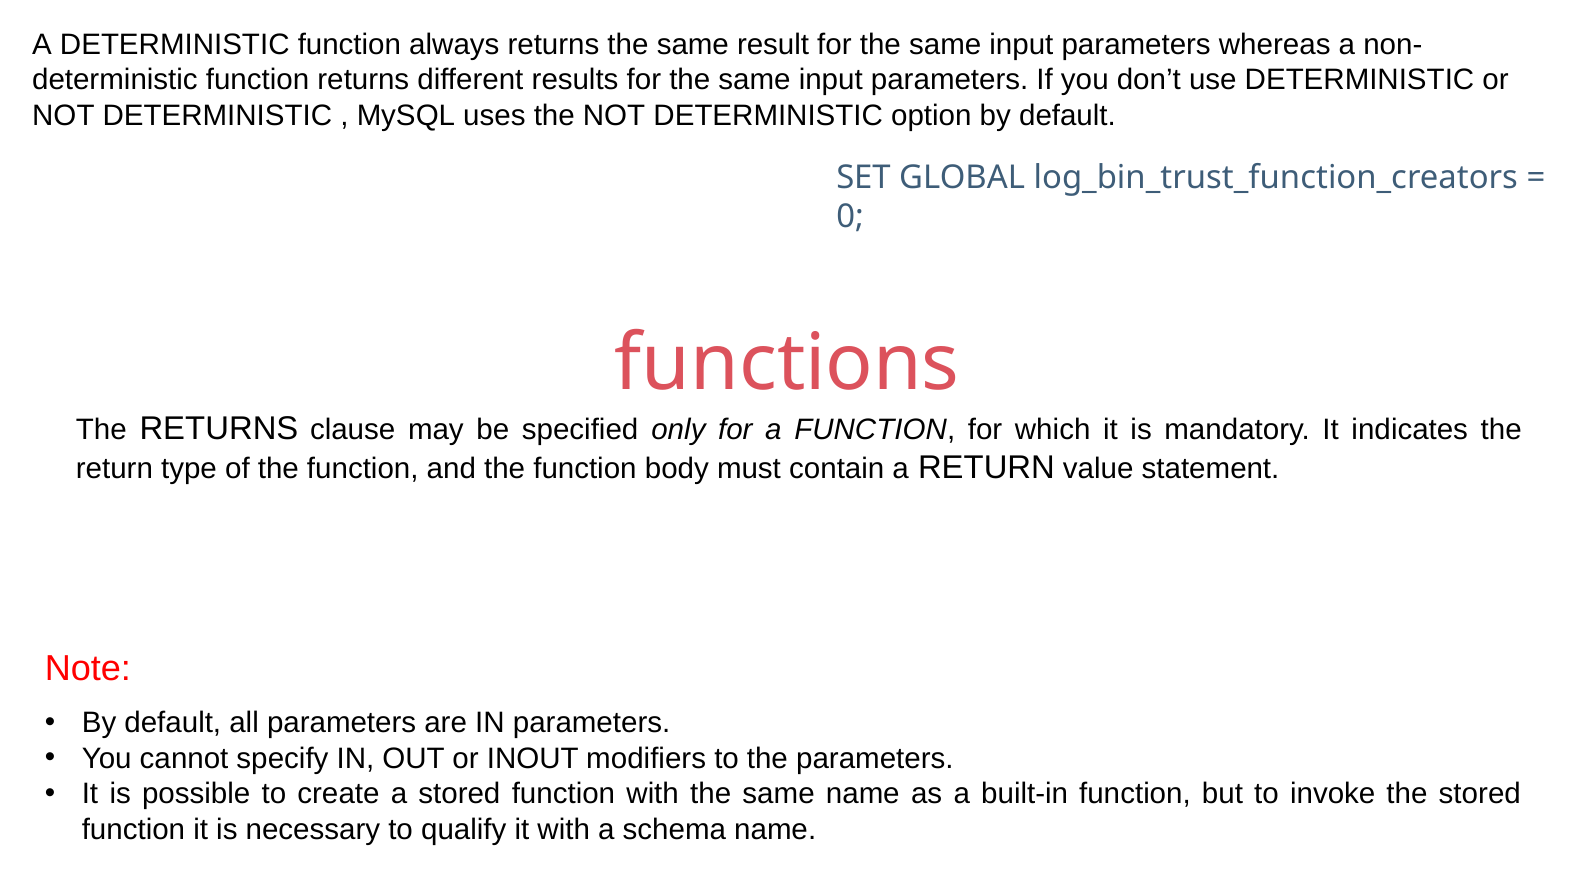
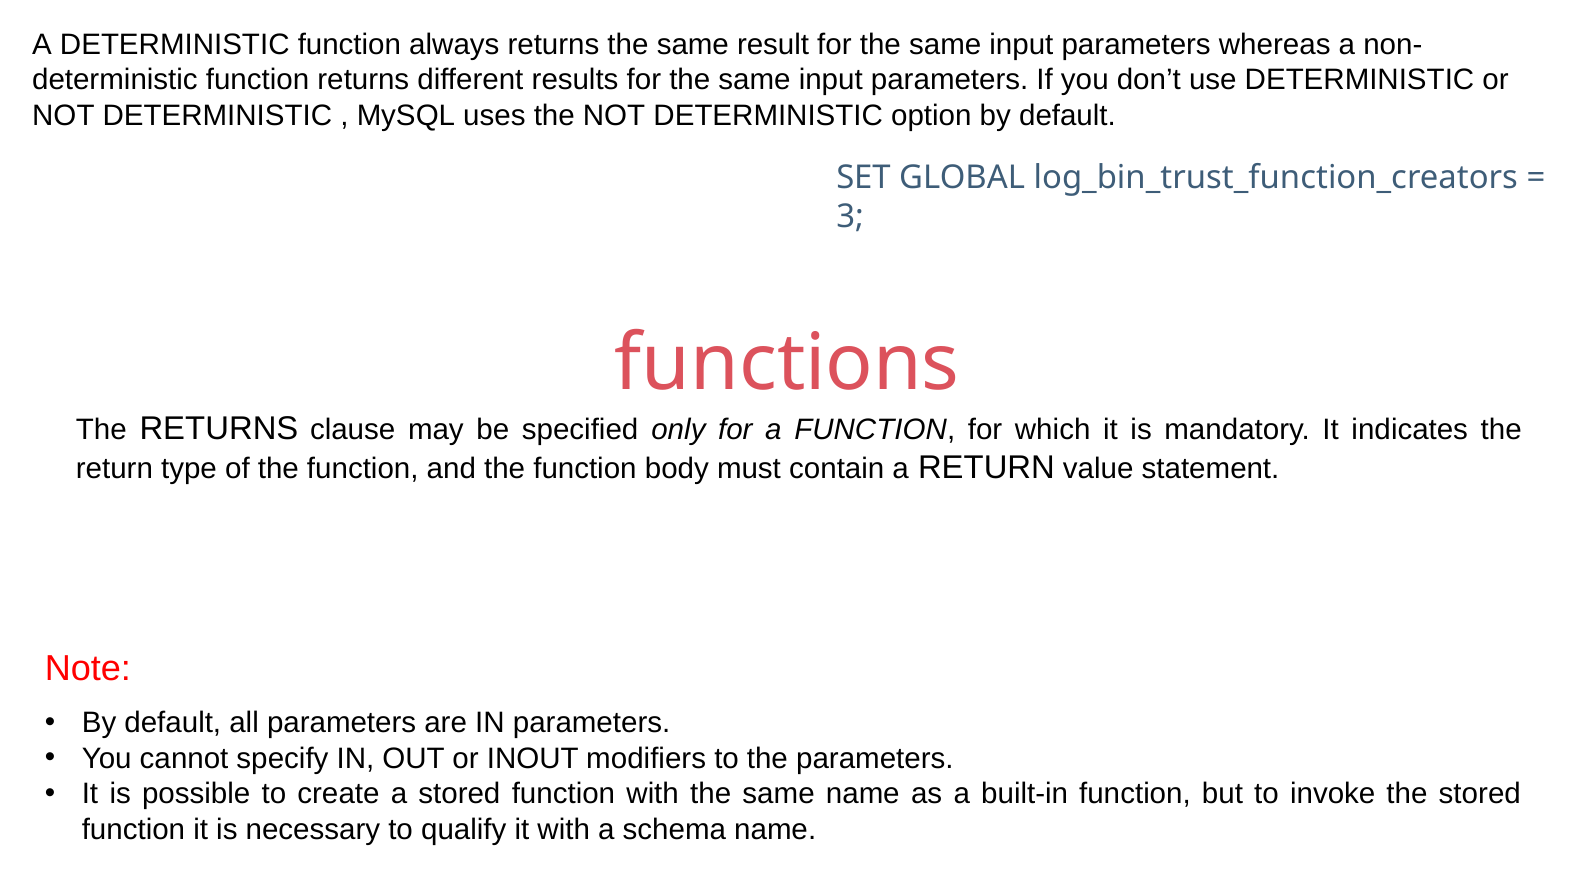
0: 0 -> 3 (850, 217)
